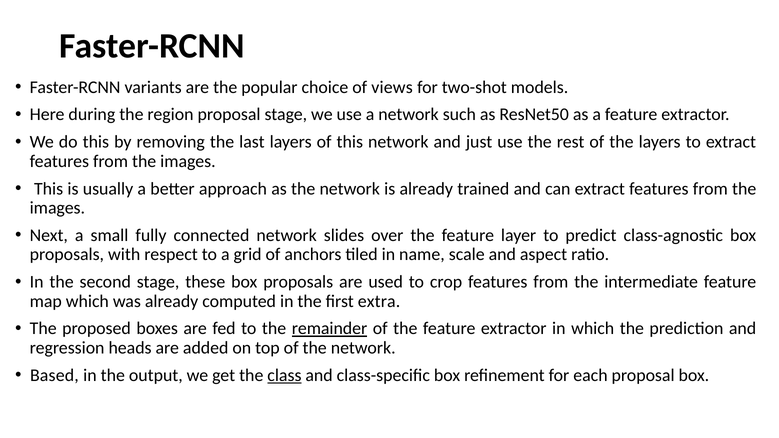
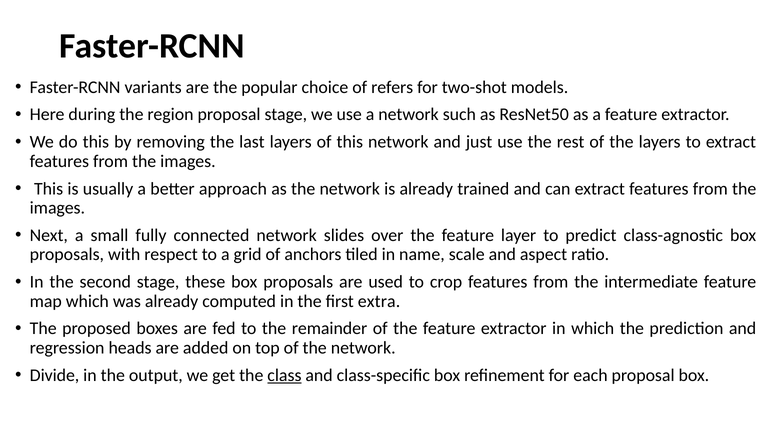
views: views -> refers (392, 87)
remainder underline: present -> none (330, 329)
Based: Based -> Divide (55, 375)
